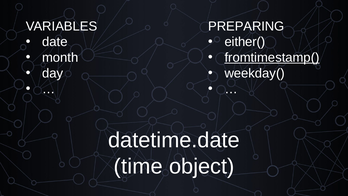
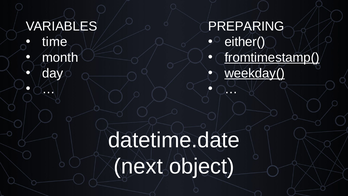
date: date -> time (55, 42)
weekday( underline: none -> present (255, 73)
time: time -> next (138, 166)
